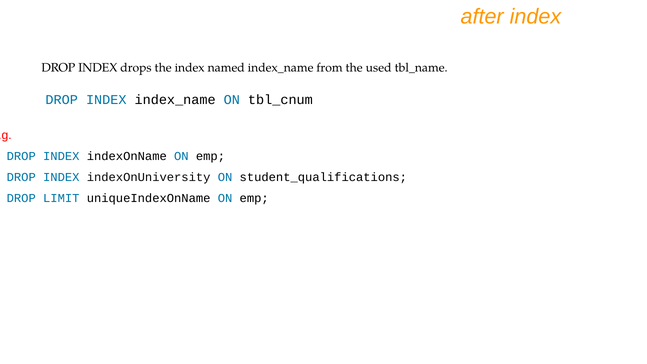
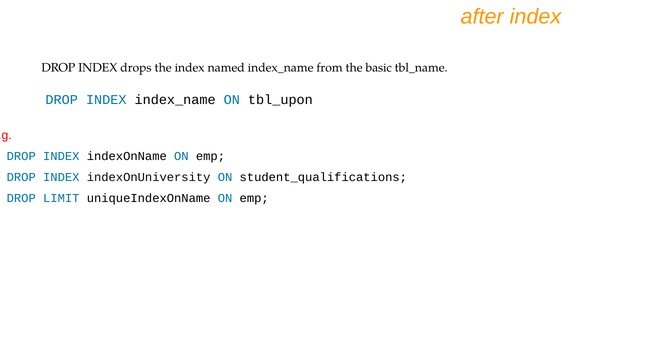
used: used -> basic (379, 68)
tbl_cnum: tbl_cnum -> tbl_upon (280, 100)
